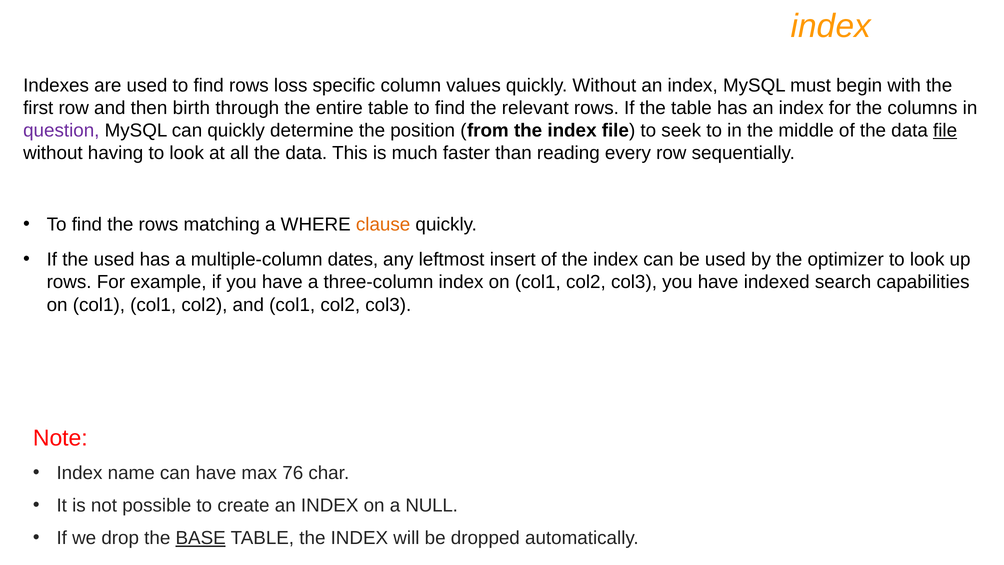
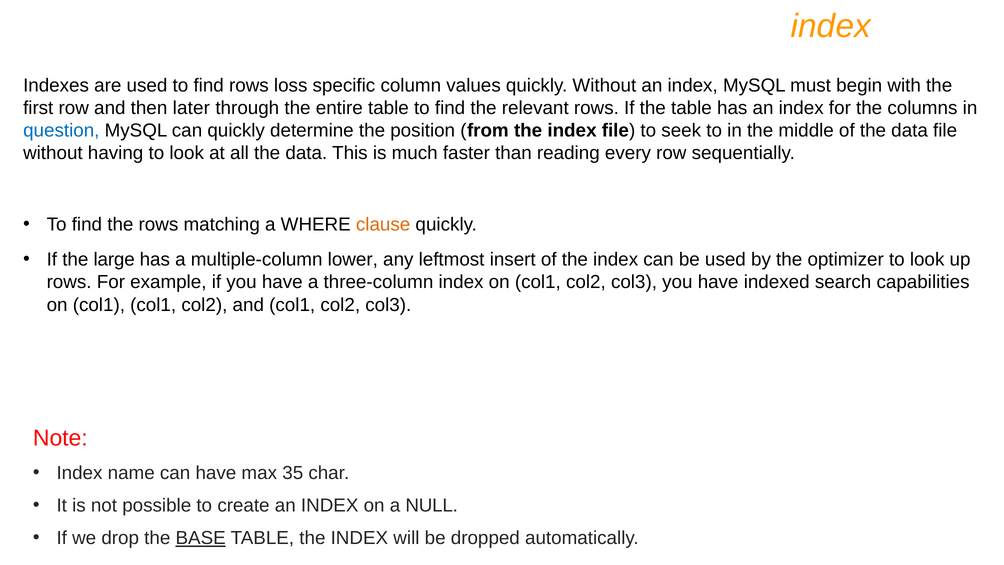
birth: birth -> later (191, 108)
question colour: purple -> blue (61, 130)
file underline: present -> none (945, 130)
the used: used -> large (114, 260)
dates: dates -> lower (353, 260)
76: 76 -> 35 (293, 473)
